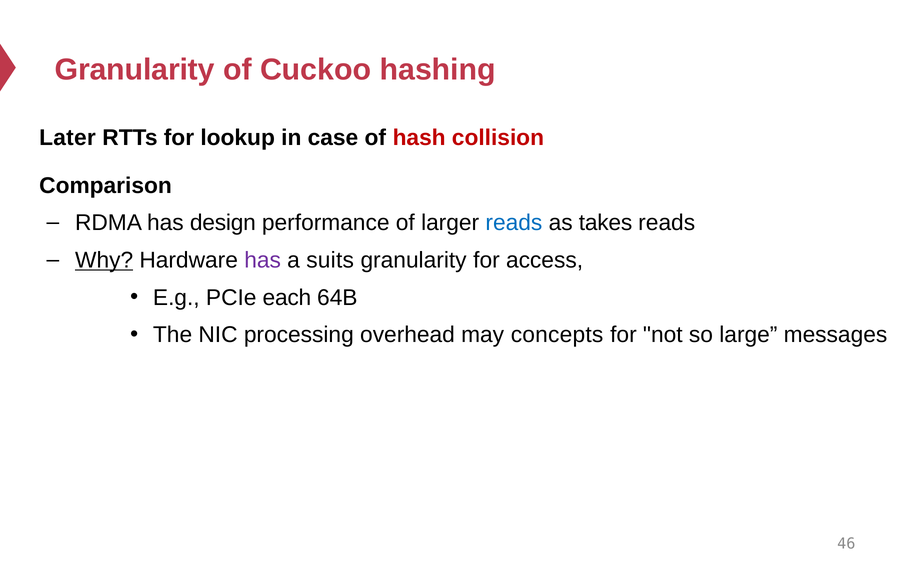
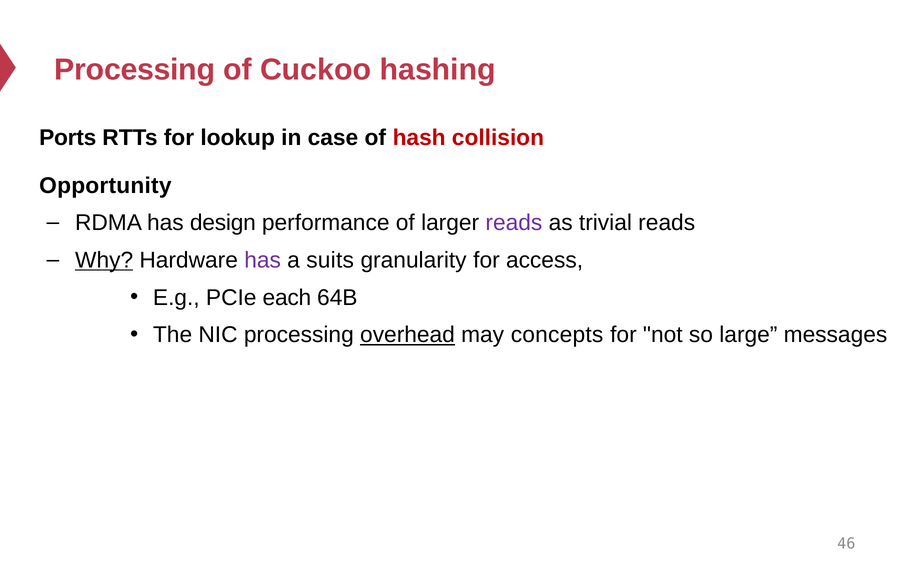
Granularity: Granularity -> Processing (135, 70)
Later: Later -> Ports (68, 138)
Comparison: Comparison -> Opportunity (105, 186)
reads colour: blue -> purple (514, 223)
takes: takes -> trivial (605, 223)
overhead underline: none -> present (408, 335)
